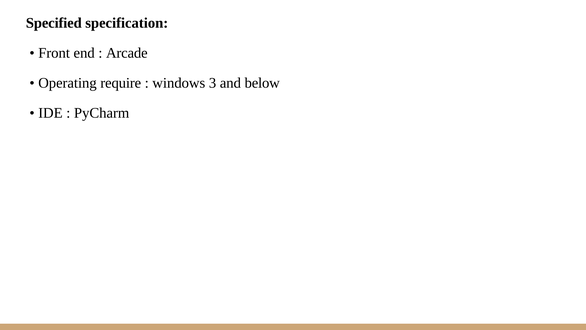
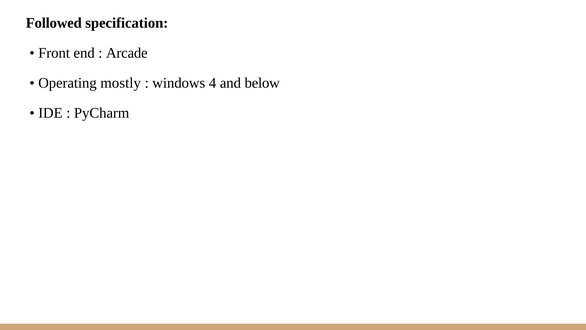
Specified: Specified -> Followed (54, 23)
require: require -> mostly (121, 83)
3: 3 -> 4 (213, 83)
